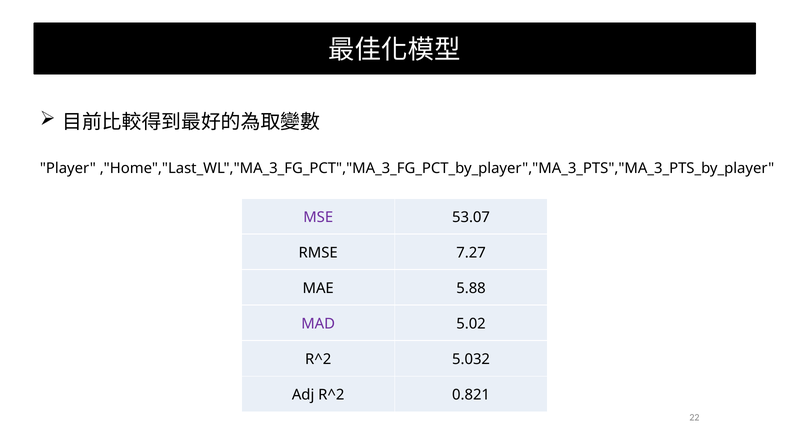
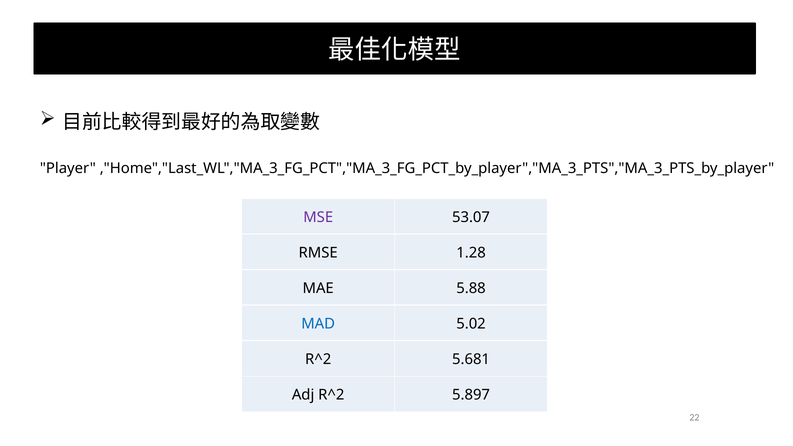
7.27: 7.27 -> 1.28 (471, 253)
MAD colour: purple -> blue (318, 324)
5.032: 5.032 -> 5.681 (471, 360)
0.821: 0.821 -> 5.897 (471, 395)
